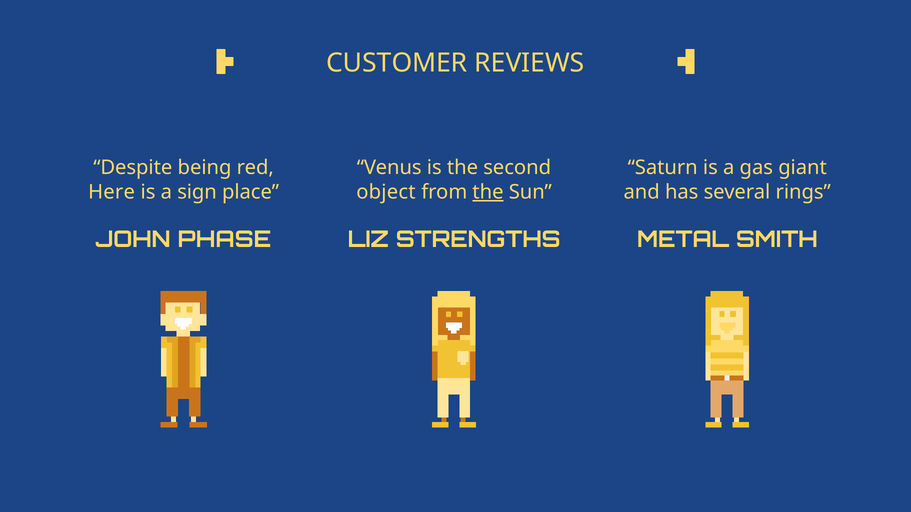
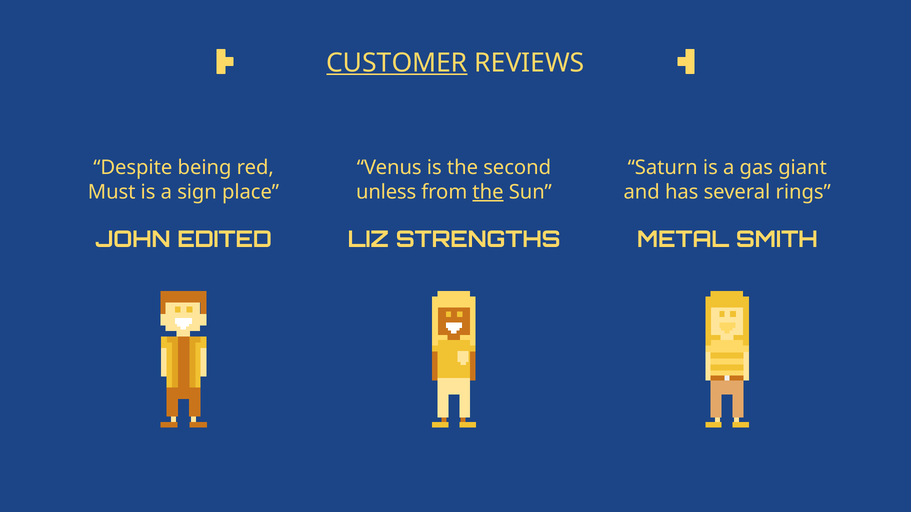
CUSTOMER underline: none -> present (397, 63)
Here: Here -> Must (112, 192)
object: object -> unless (386, 192)
PHASE: PHASE -> EDITED (225, 240)
